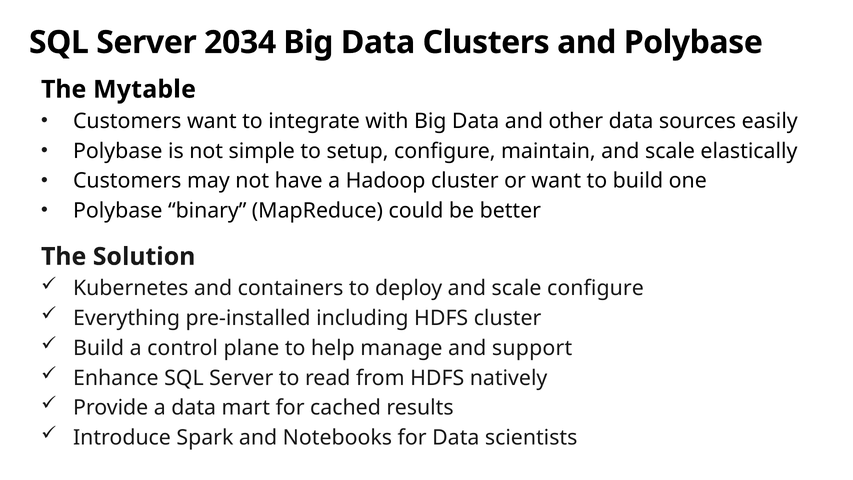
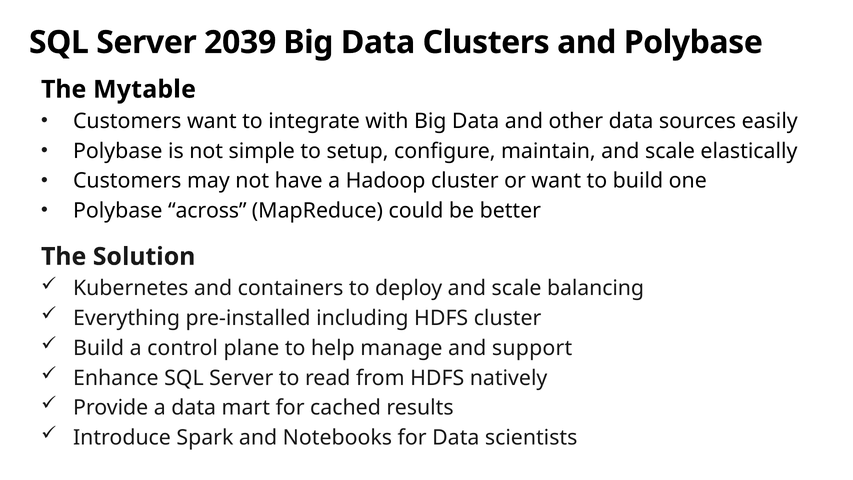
2034: 2034 -> 2039 (240, 42)
binary: binary -> across (207, 211)
scale configure: configure -> balancing (596, 288)
